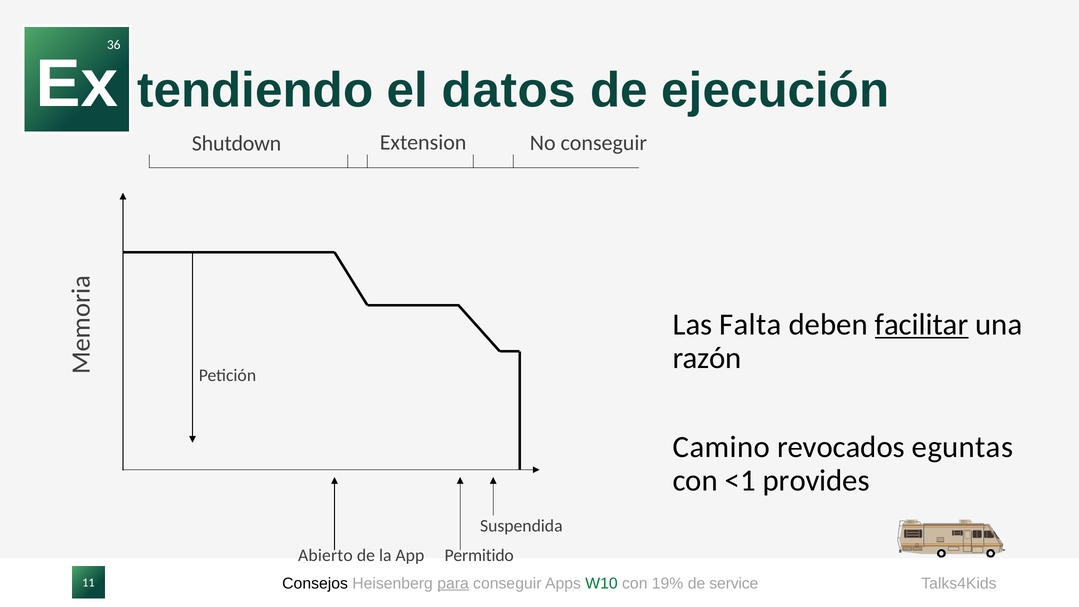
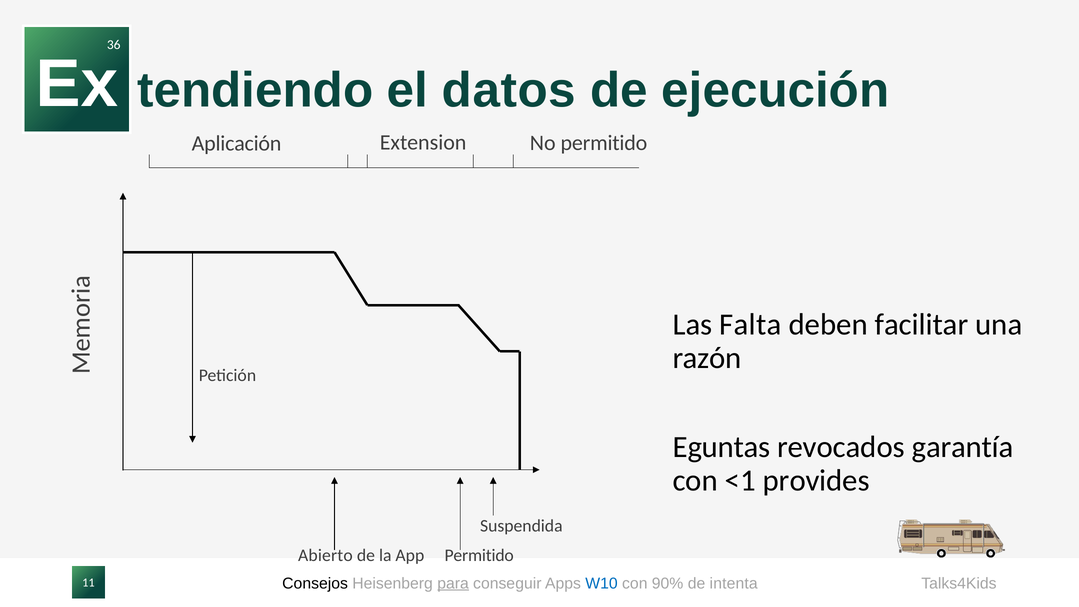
No conseguir: conseguir -> permitido (604, 143)
Shutdown: Shutdown -> Aplicación (237, 144)
facilitar underline: present -> none (922, 325)
Camino: Camino -> Eguntas (722, 447)
eguntas: eguntas -> garantía (963, 447)
W10 colour: green -> blue (601, 583)
19%: 19% -> 90% (668, 583)
service: service -> intenta (734, 583)
